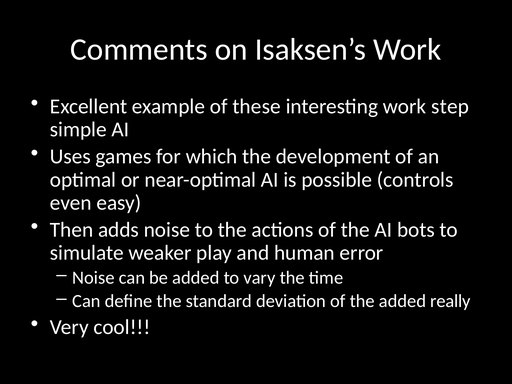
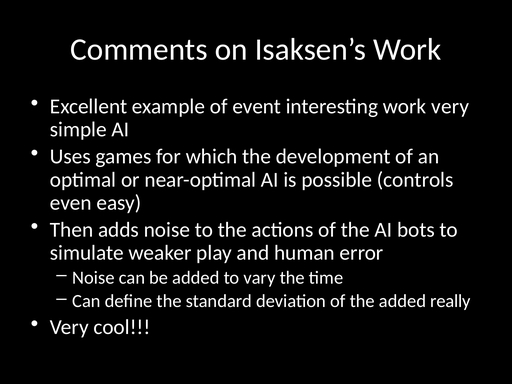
these: these -> event (257, 106)
work step: step -> very (450, 106)
